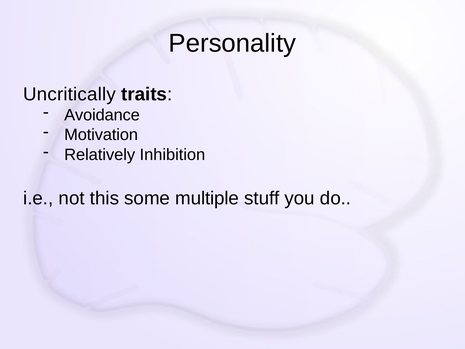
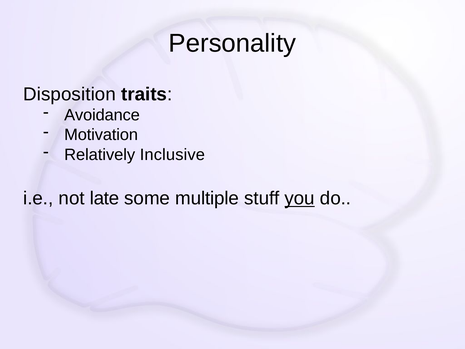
Uncritically: Uncritically -> Disposition (70, 94)
Inhibition: Inhibition -> Inclusive (172, 155)
this: this -> late (105, 198)
you underline: none -> present (300, 198)
